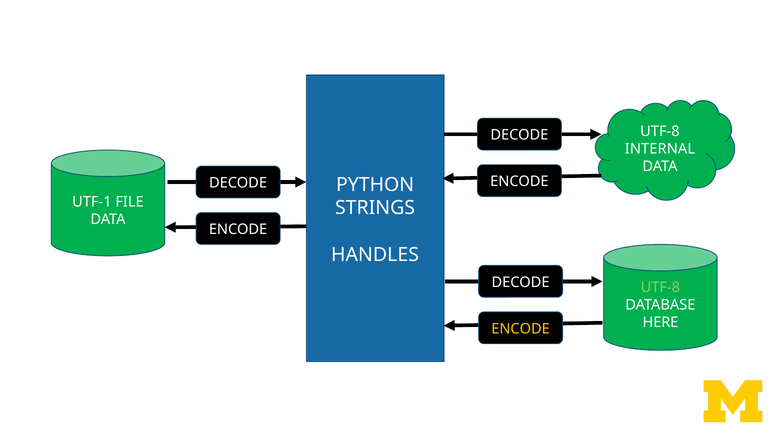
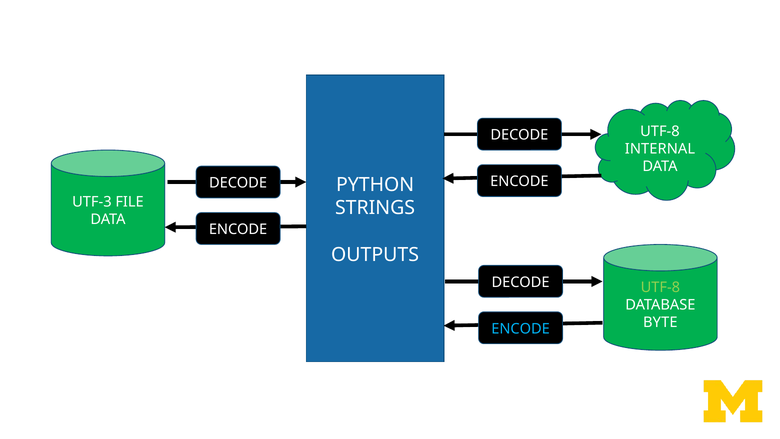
UTF-1: UTF-1 -> UTF-3 (92, 202)
HANDLES: HANDLES -> OUTPUTS (375, 255)
HERE: HERE -> BYTE (660, 322)
ENCODE colour: yellow -> light blue (521, 329)
